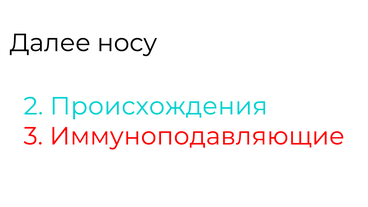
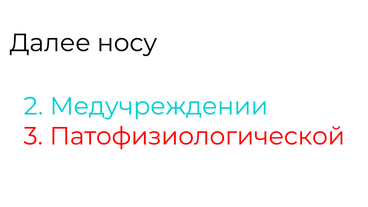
Происхождения: Происхождения -> Медучреждении (159, 106)
Иммуноподавляющие: Иммуноподавляющие -> Патофизиологической (197, 136)
